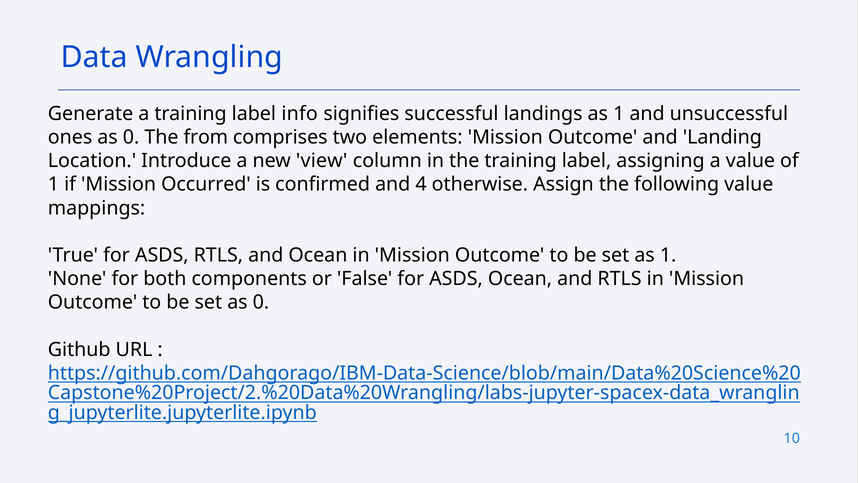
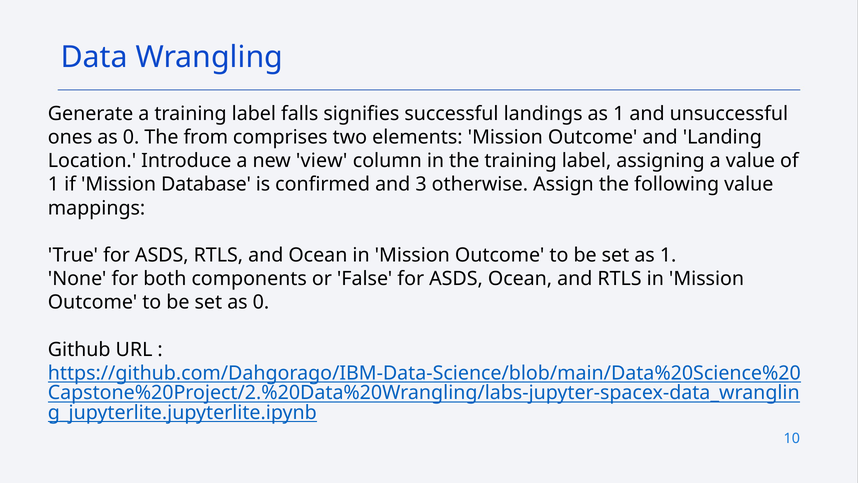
info: info -> falls (300, 114)
Occurred: Occurred -> Database (206, 184)
4: 4 -> 3 (421, 184)
